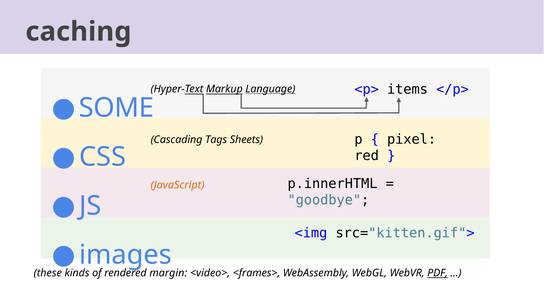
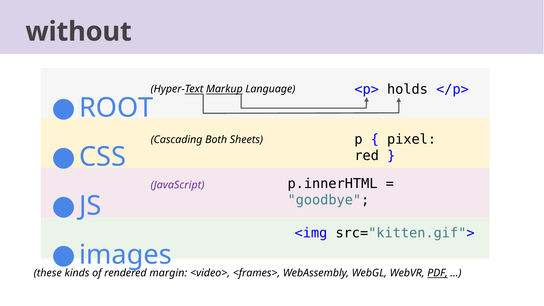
caching: caching -> without (79, 32)
items: items -> holds (407, 89)
Language underline: present -> none (270, 89)
SOME: SOME -> ROOT (116, 108)
Tags: Tags -> Both (216, 140)
JavaScript colour: orange -> purple (178, 185)
